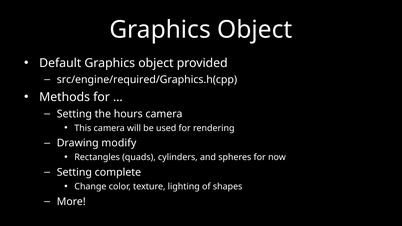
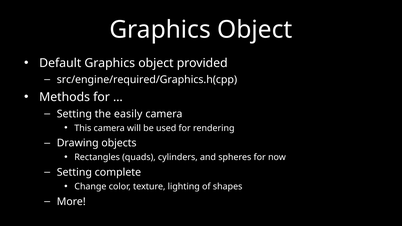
hours: hours -> easily (128, 114)
modify: modify -> objects (119, 143)
